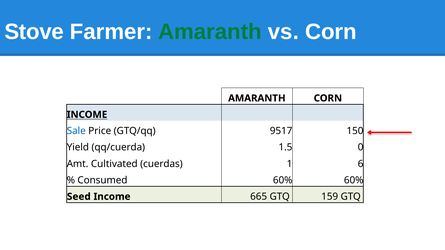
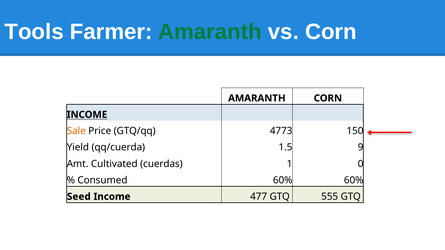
Stove: Stove -> Tools (34, 32)
Sale colour: blue -> orange (76, 131)
9517: 9517 -> 4773 (281, 131)
0: 0 -> 9 (361, 148)
6: 6 -> 0 (361, 164)
665: 665 -> 477 (259, 197)
159: 159 -> 555 (330, 197)
